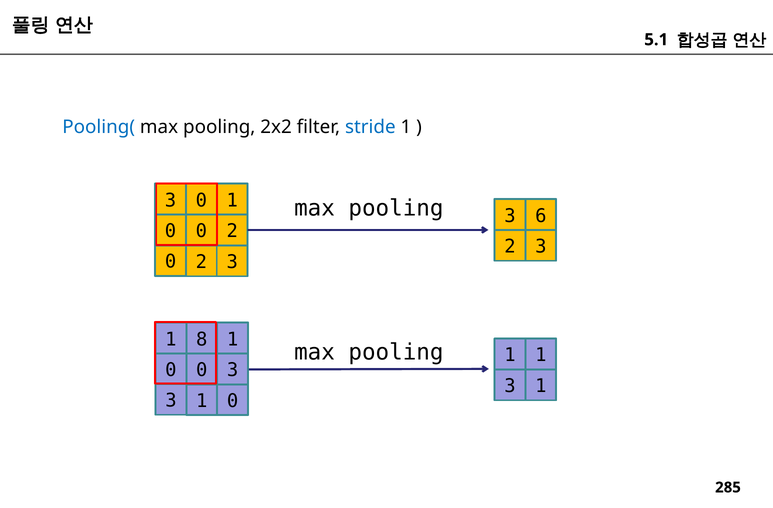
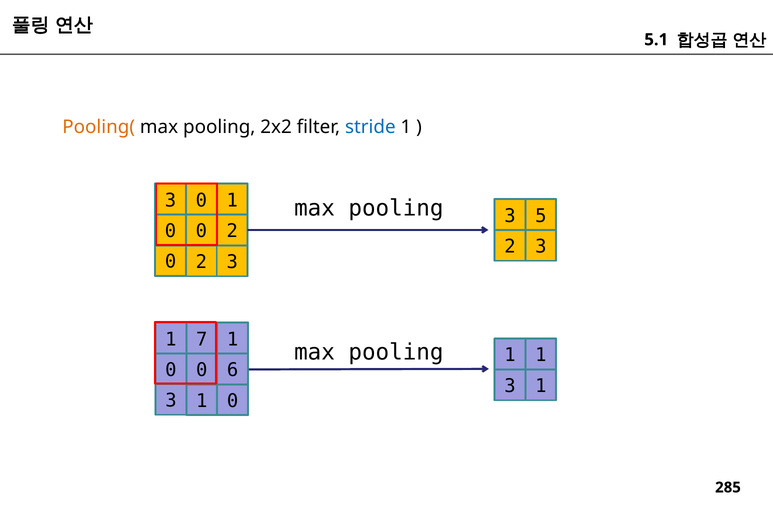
Pooling( colour: blue -> orange (99, 127)
6: 6 -> 5 (541, 216)
8: 8 -> 7 (202, 339)
0 0 3: 3 -> 6 (233, 370)
